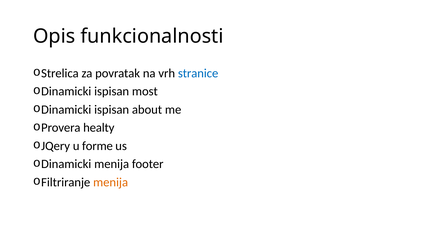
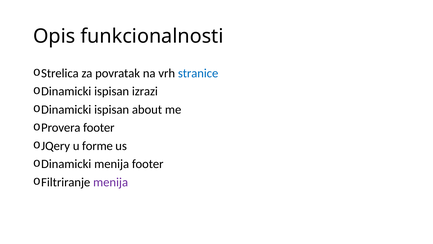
most: most -> izrazi (145, 91)
Provera healty: healty -> footer (99, 128)
menija colour: orange -> purple (111, 182)
